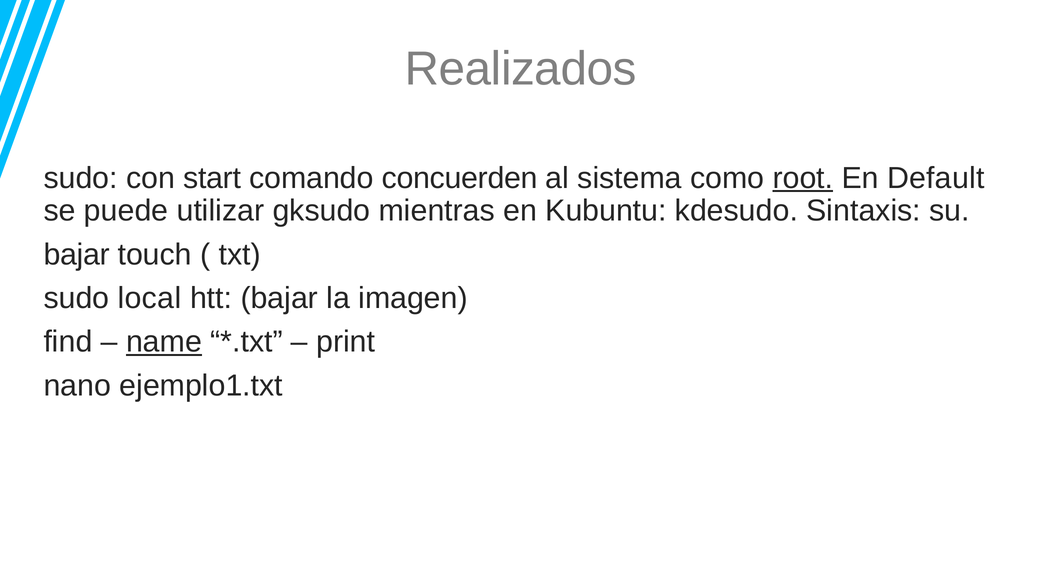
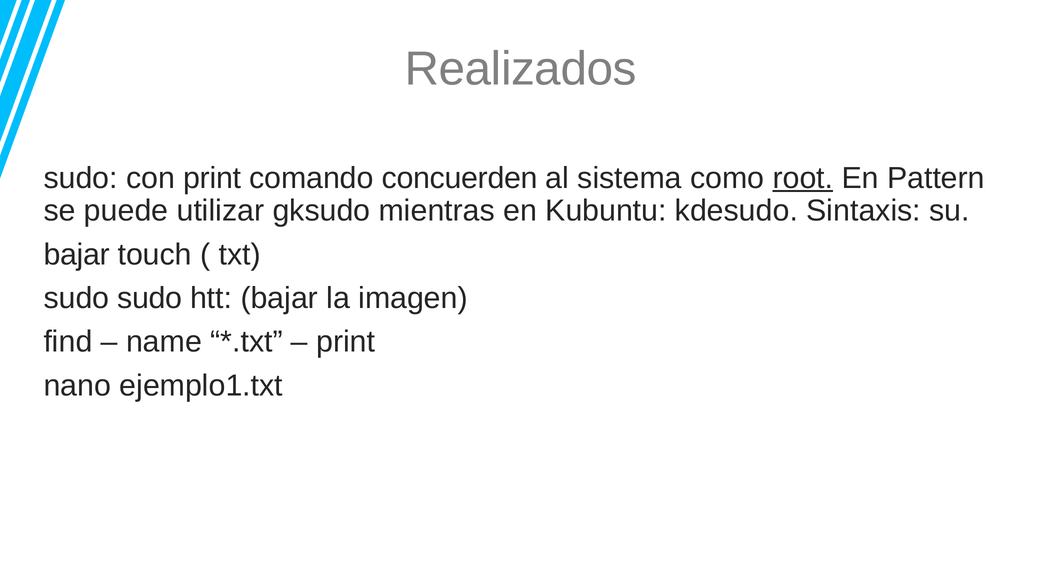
con start: start -> print (212, 178)
Default: Default -> Pattern (936, 178)
sudo local: local -> sudo (150, 298)
name underline: present -> none (164, 342)
